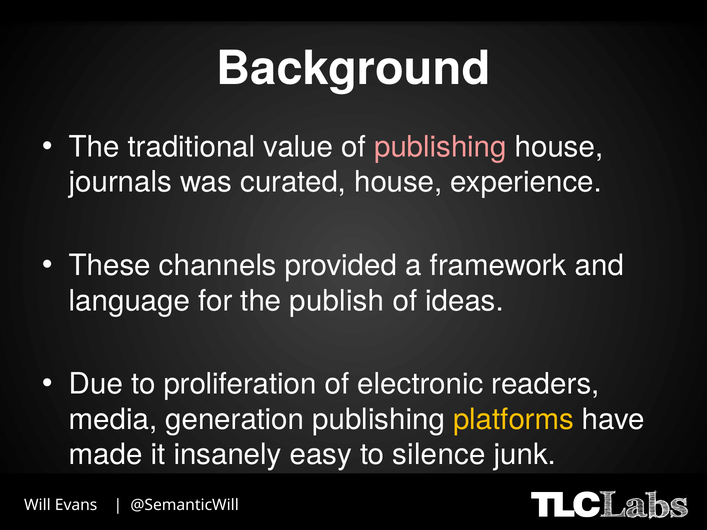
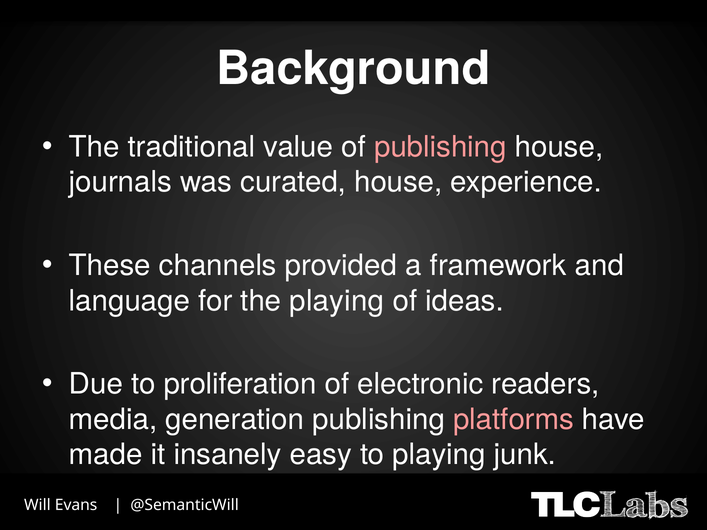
the publish: publish -> playing (337, 301)
platforms colour: yellow -> pink (513, 420)
to silence: silence -> playing (439, 455)
